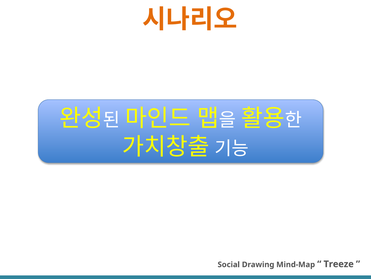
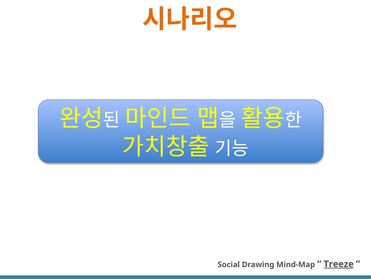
Treeze underline: none -> present (339, 263)
